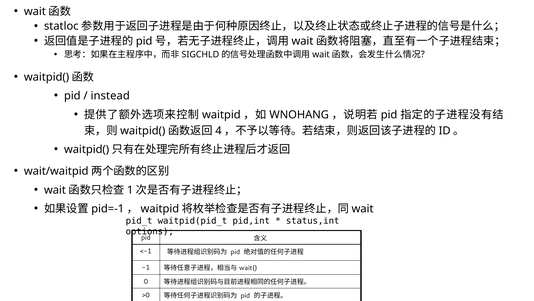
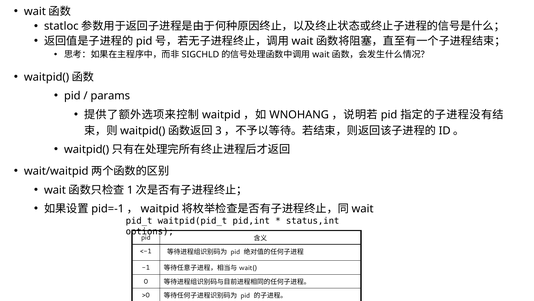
instead: instead -> params (110, 96)
4: 4 -> 3 (218, 130)
